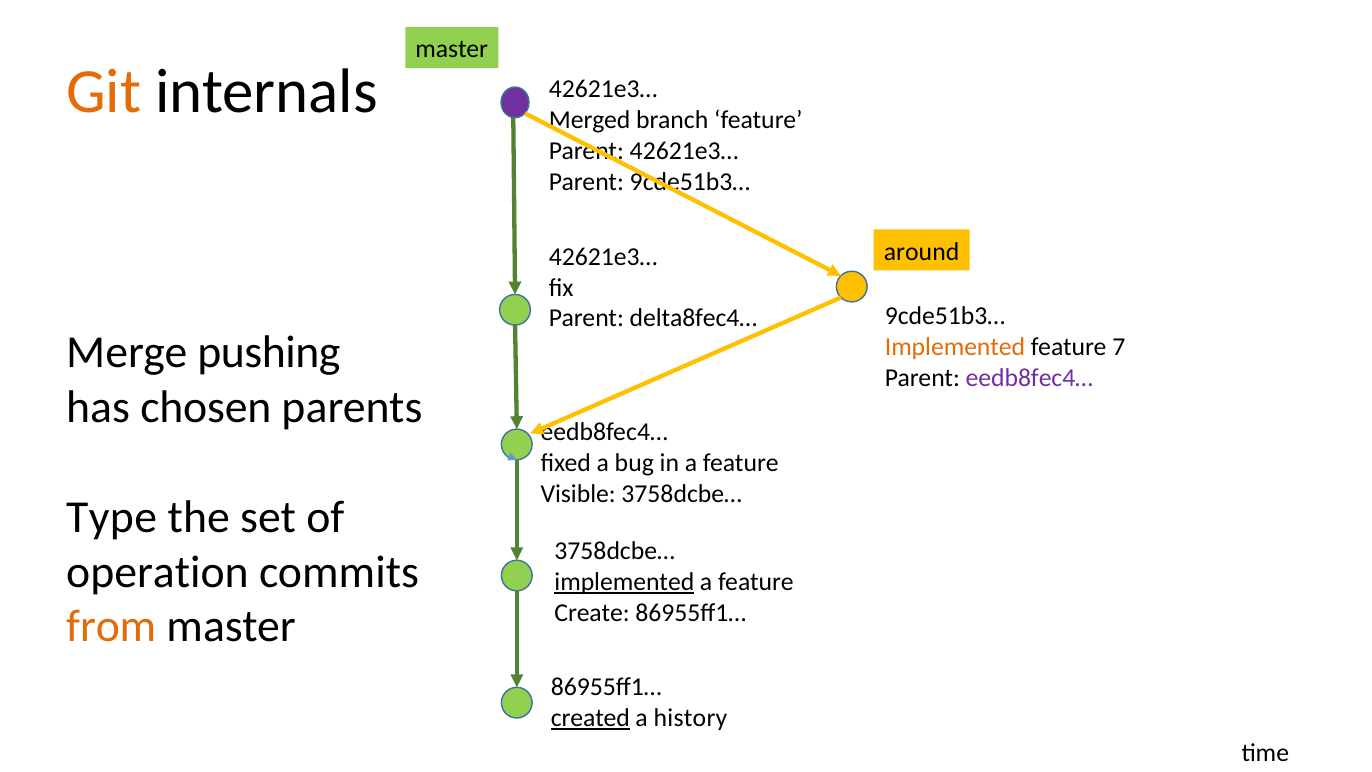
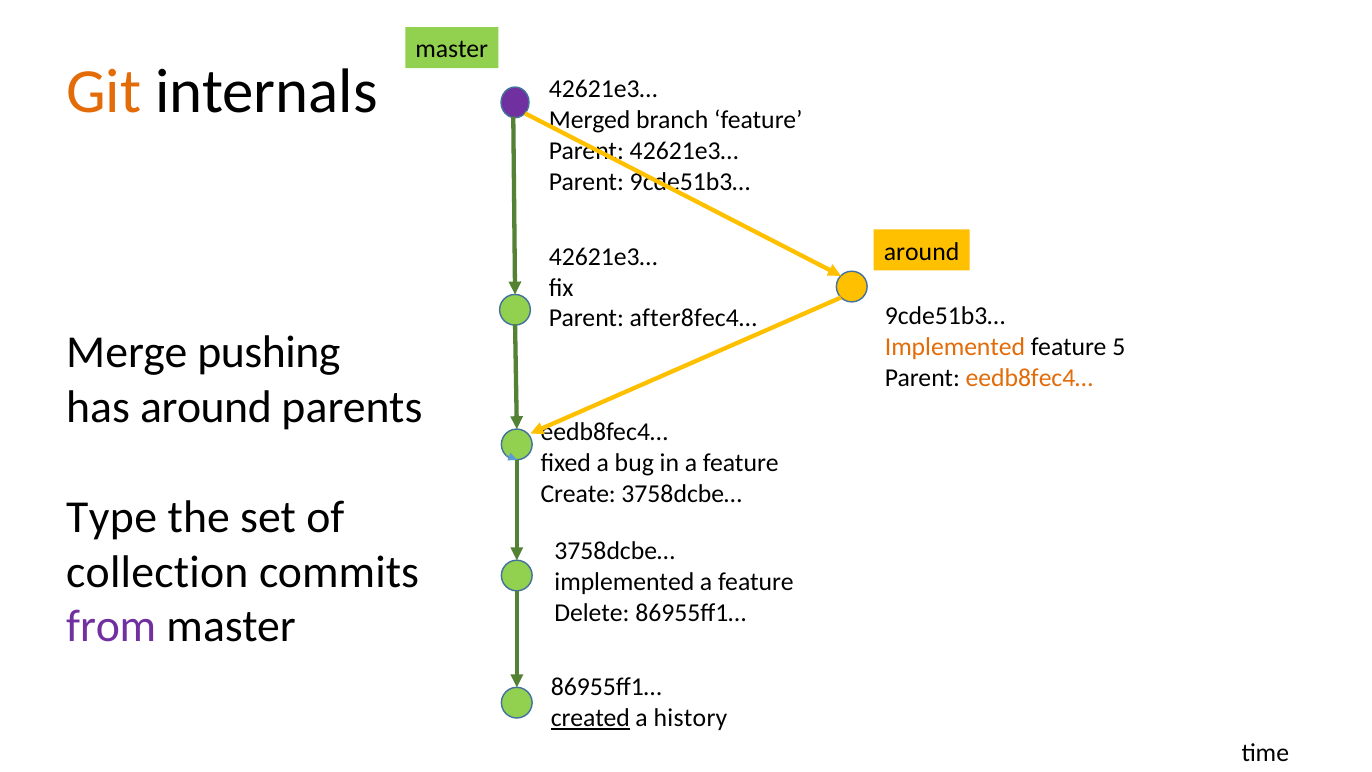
delta8fec4…: delta8fec4… -> after8fec4… (693, 318)
7: 7 -> 5 (1119, 347)
eedb8fec4… colour: purple -> orange (1029, 378)
has chosen: chosen -> around (206, 407)
Visible: Visible -> Create (578, 494)
operation: operation -> collection (157, 572)
implemented underline: present -> none (624, 582)
Create: Create -> Delete (592, 612)
from colour: orange -> purple (111, 627)
